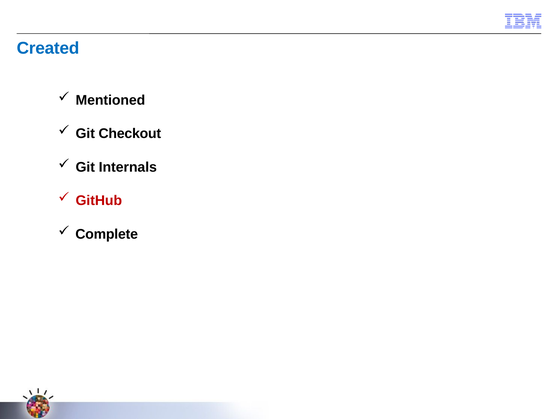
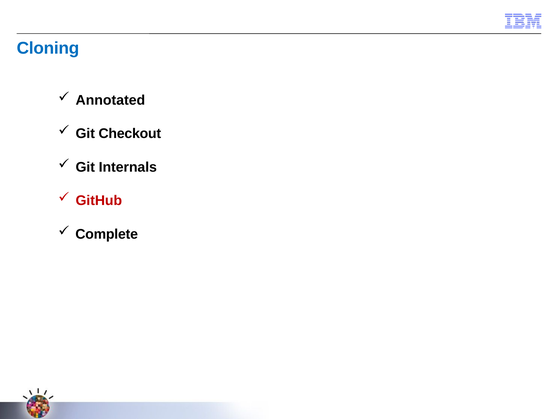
Created: Created -> Cloning (48, 48)
Mentioned: Mentioned -> Annotated (110, 100)
